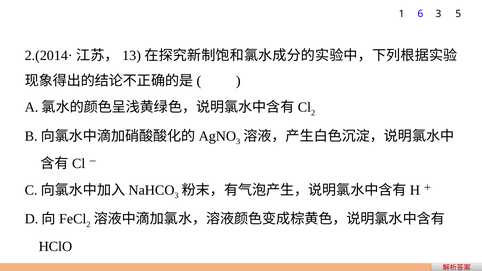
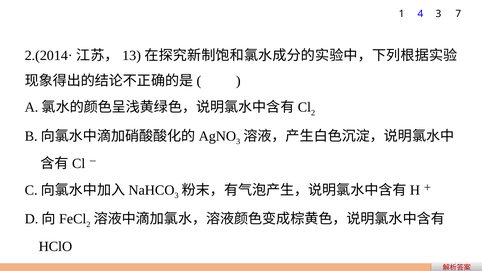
6: 6 -> 4 (420, 14)
5: 5 -> 7 (458, 14)
